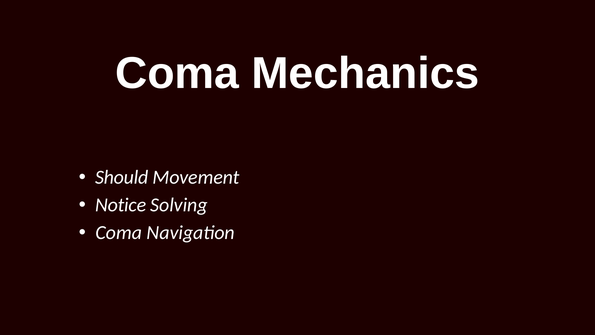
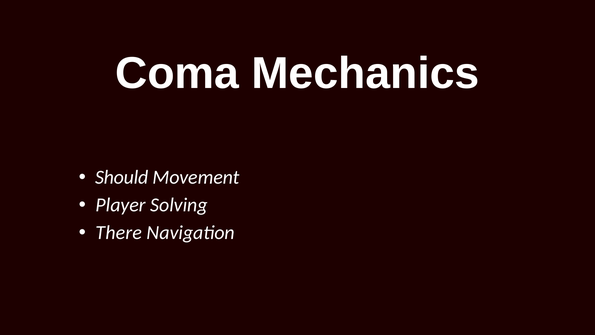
Notice: Notice -> Player (121, 205)
Coma: Coma -> There (119, 232)
